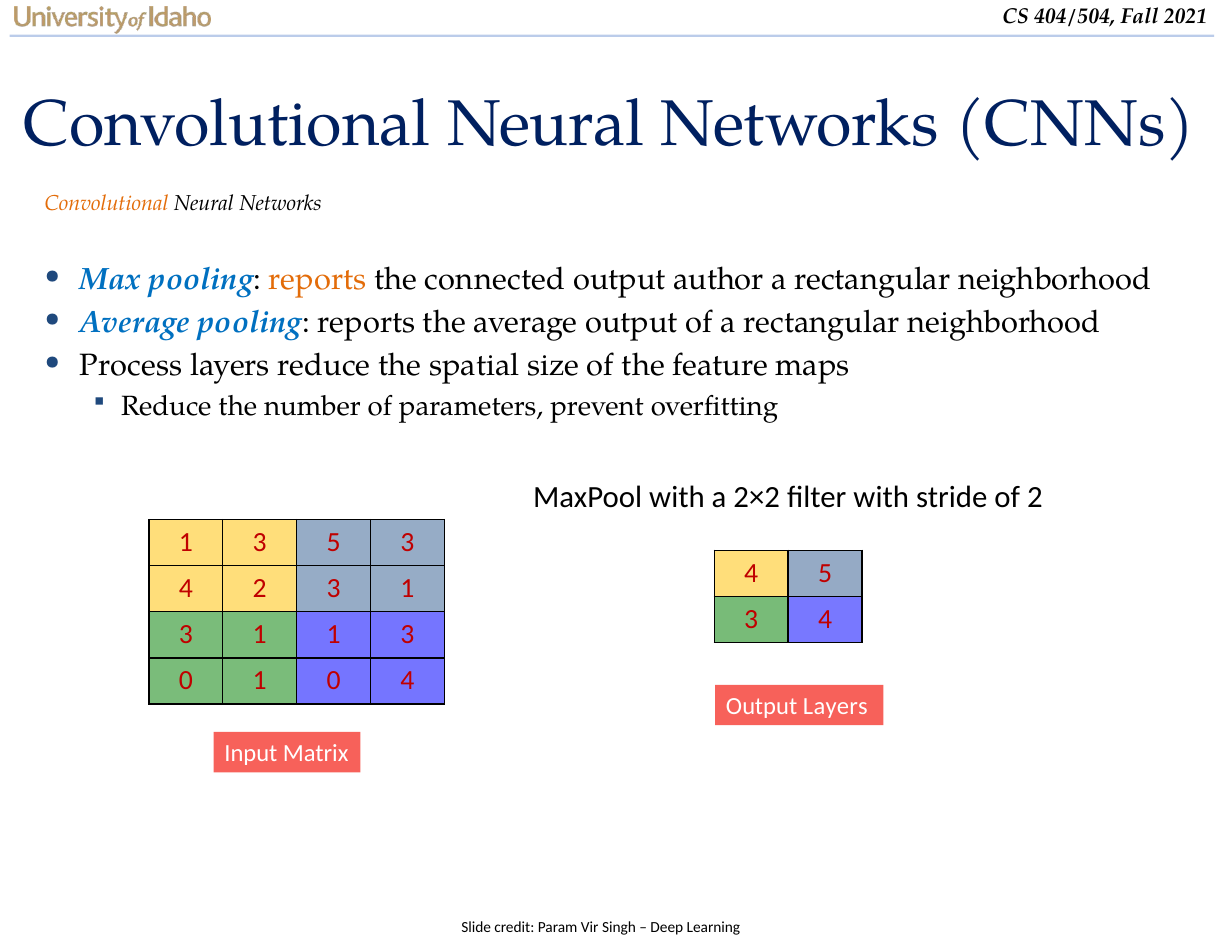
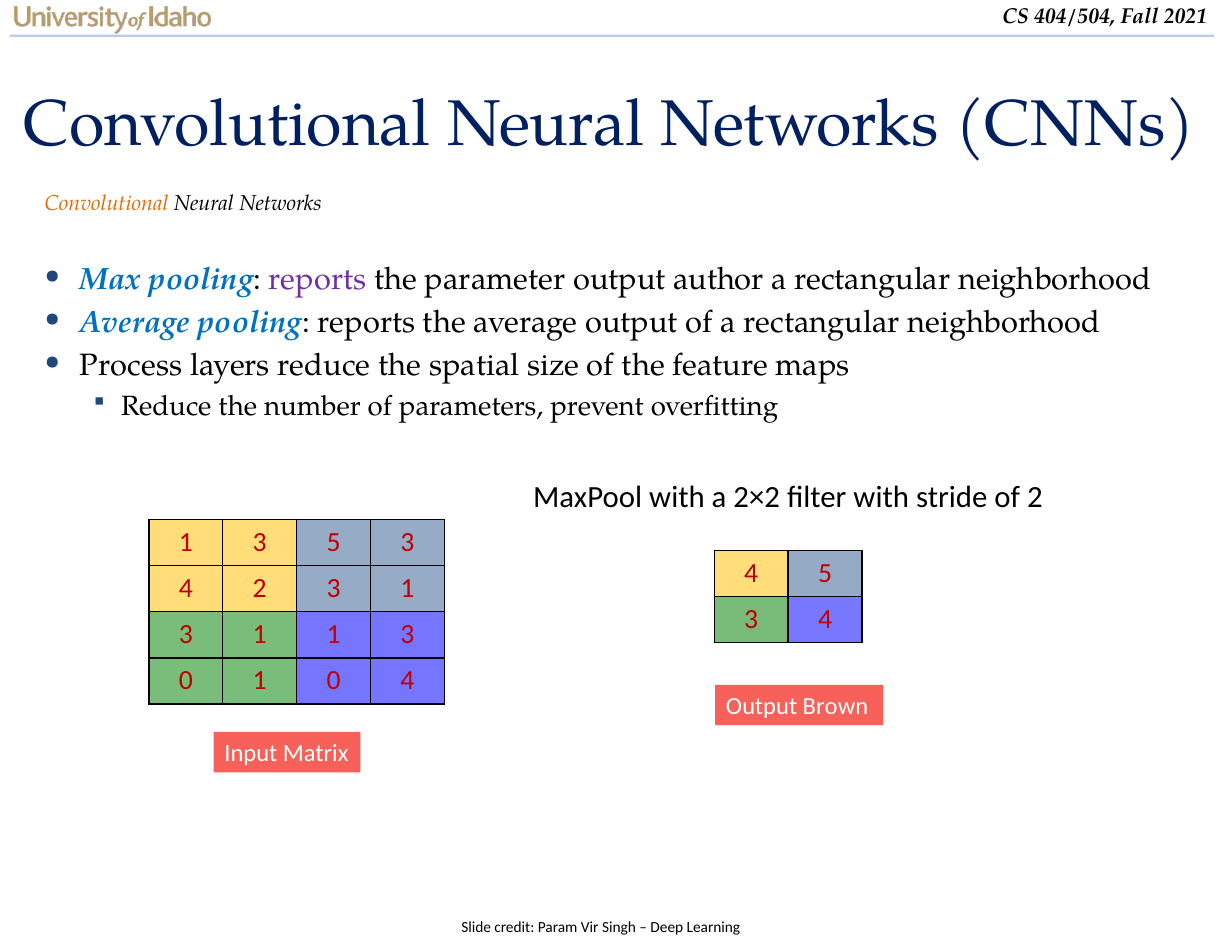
reports colour: orange -> purple (318, 280)
connected: connected -> parameter (495, 280)
Output Layers: Layers -> Brown (836, 707)
